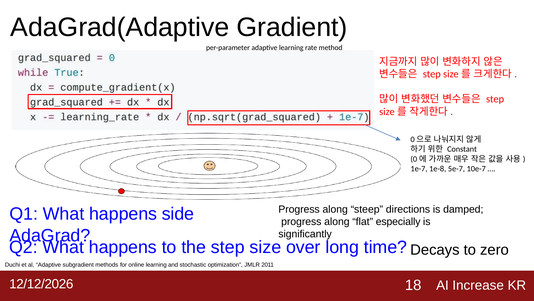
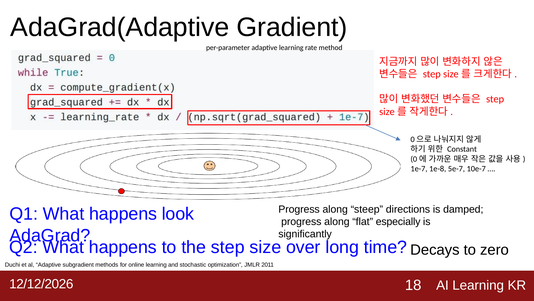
side: side -> look (178, 214)
AI Increase: Increase -> Learning (478, 285)
